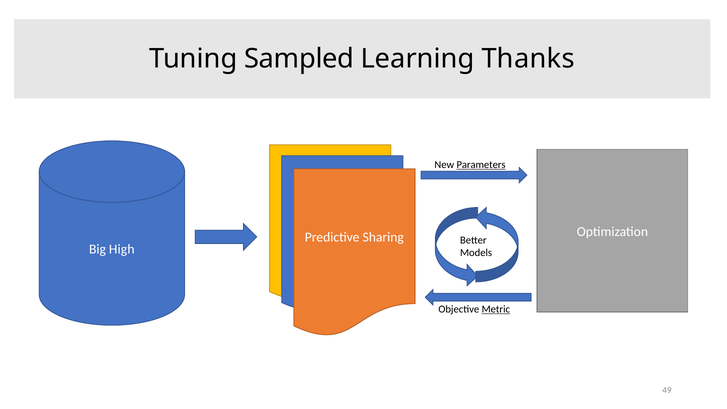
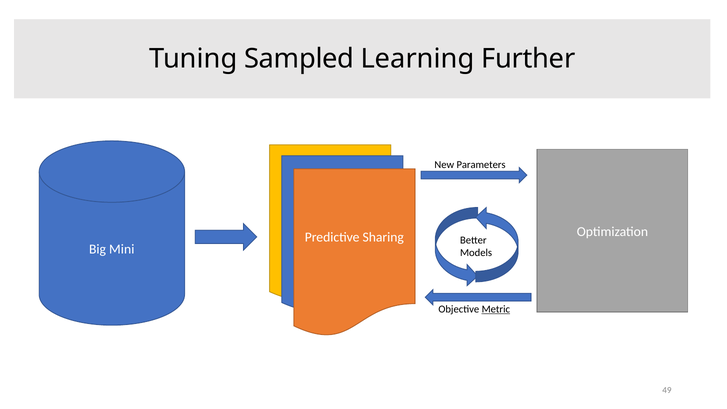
Thanks: Thanks -> Further (528, 59)
Parameters underline: present -> none (481, 165)
High: High -> Mini (122, 249)
